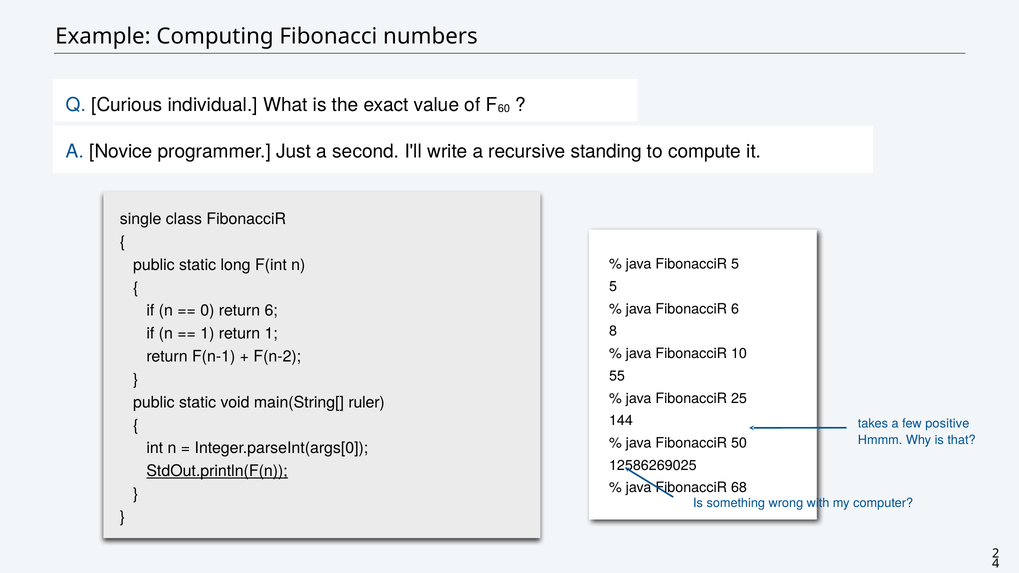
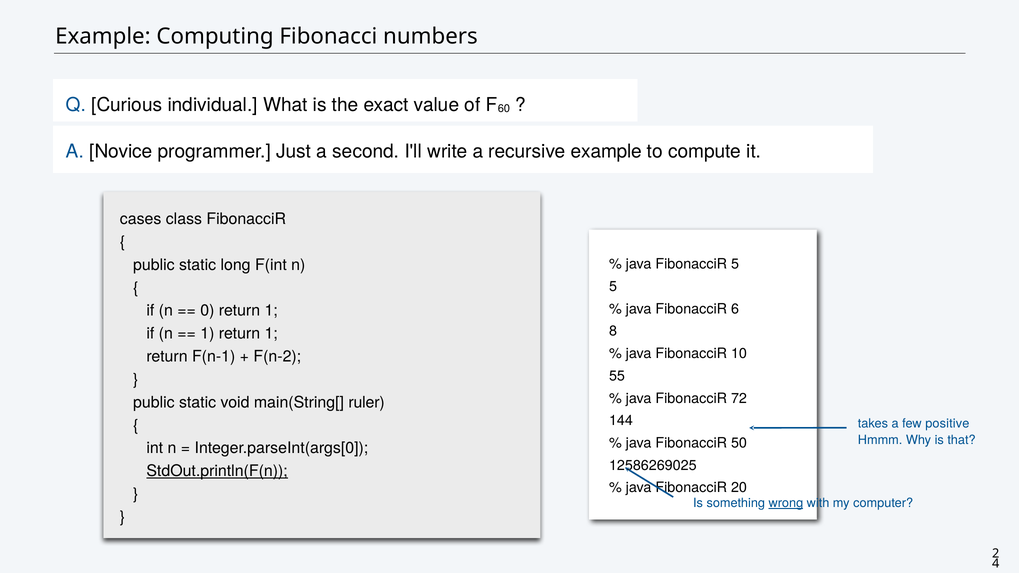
recursive standing: standing -> example (606, 152)
single: single -> cases (141, 219)
0 return 6: 6 -> 1 (271, 311)
25: 25 -> 72 (739, 398)
68: 68 -> 20 (739, 488)
wrong underline: none -> present (786, 503)
